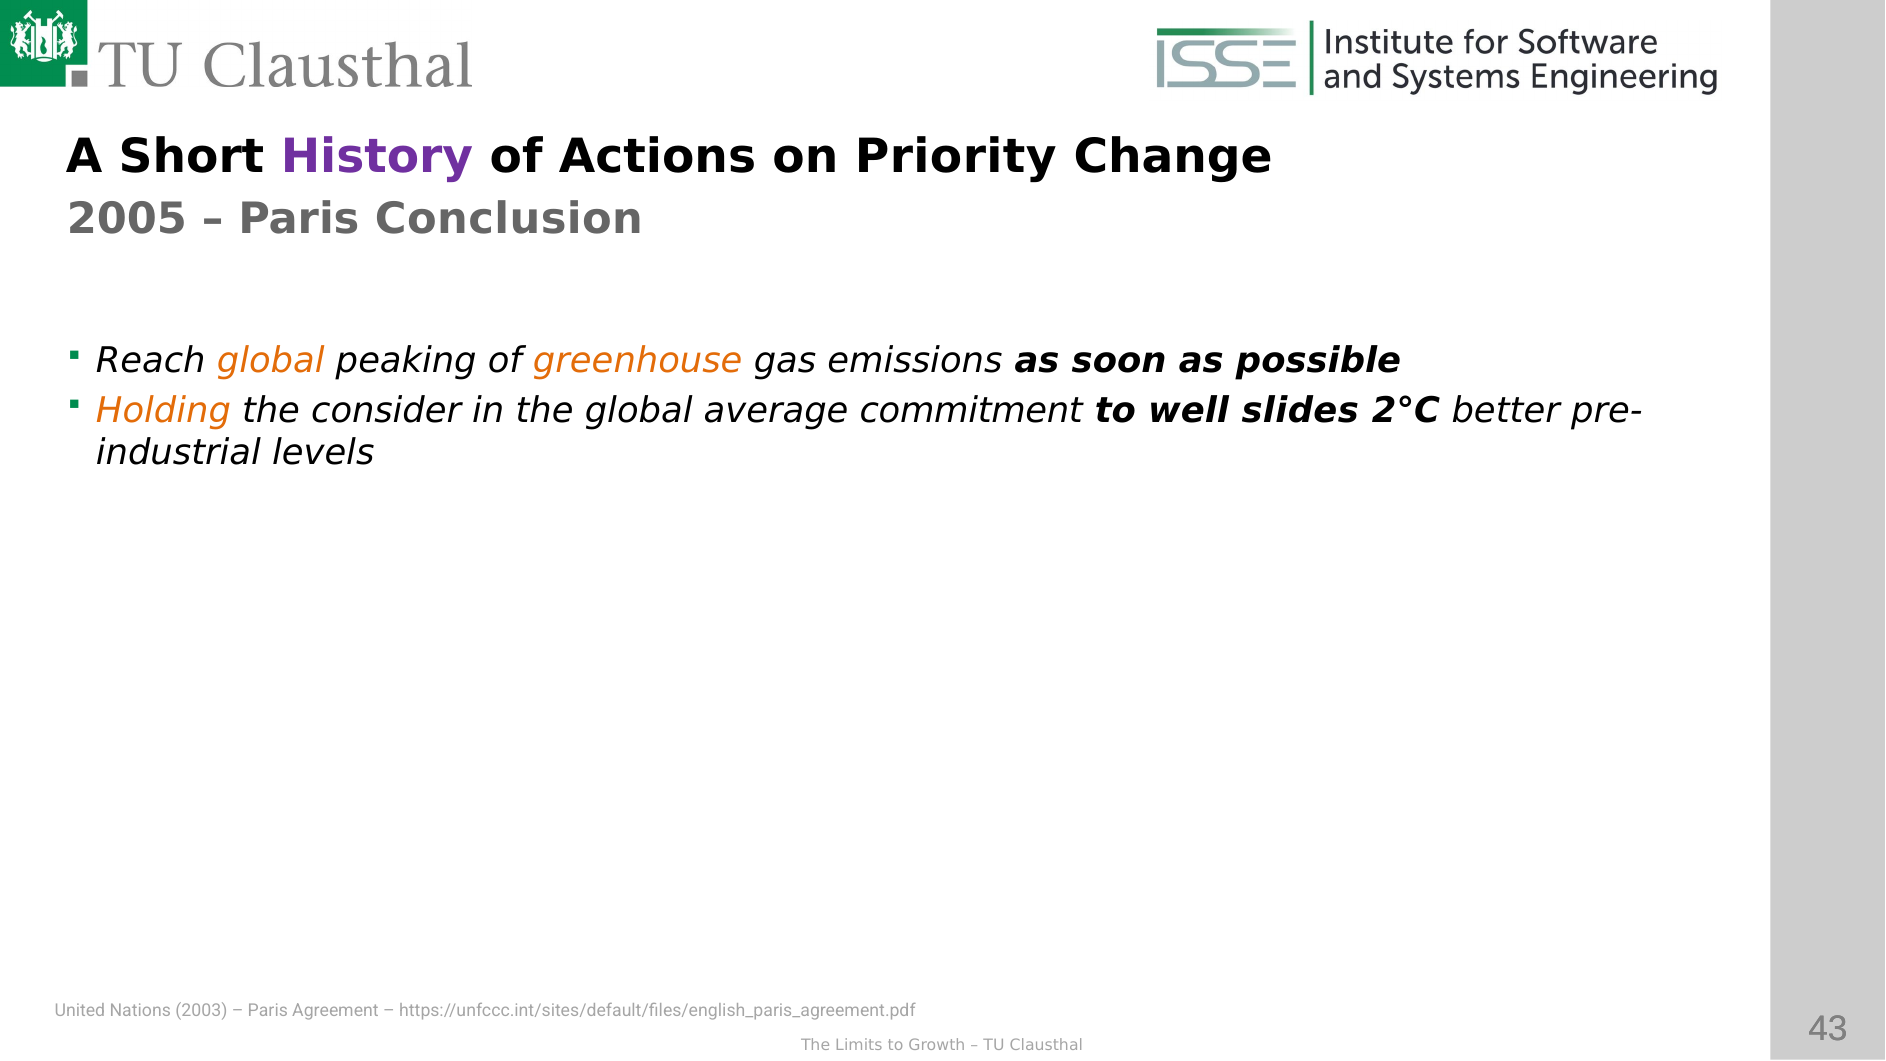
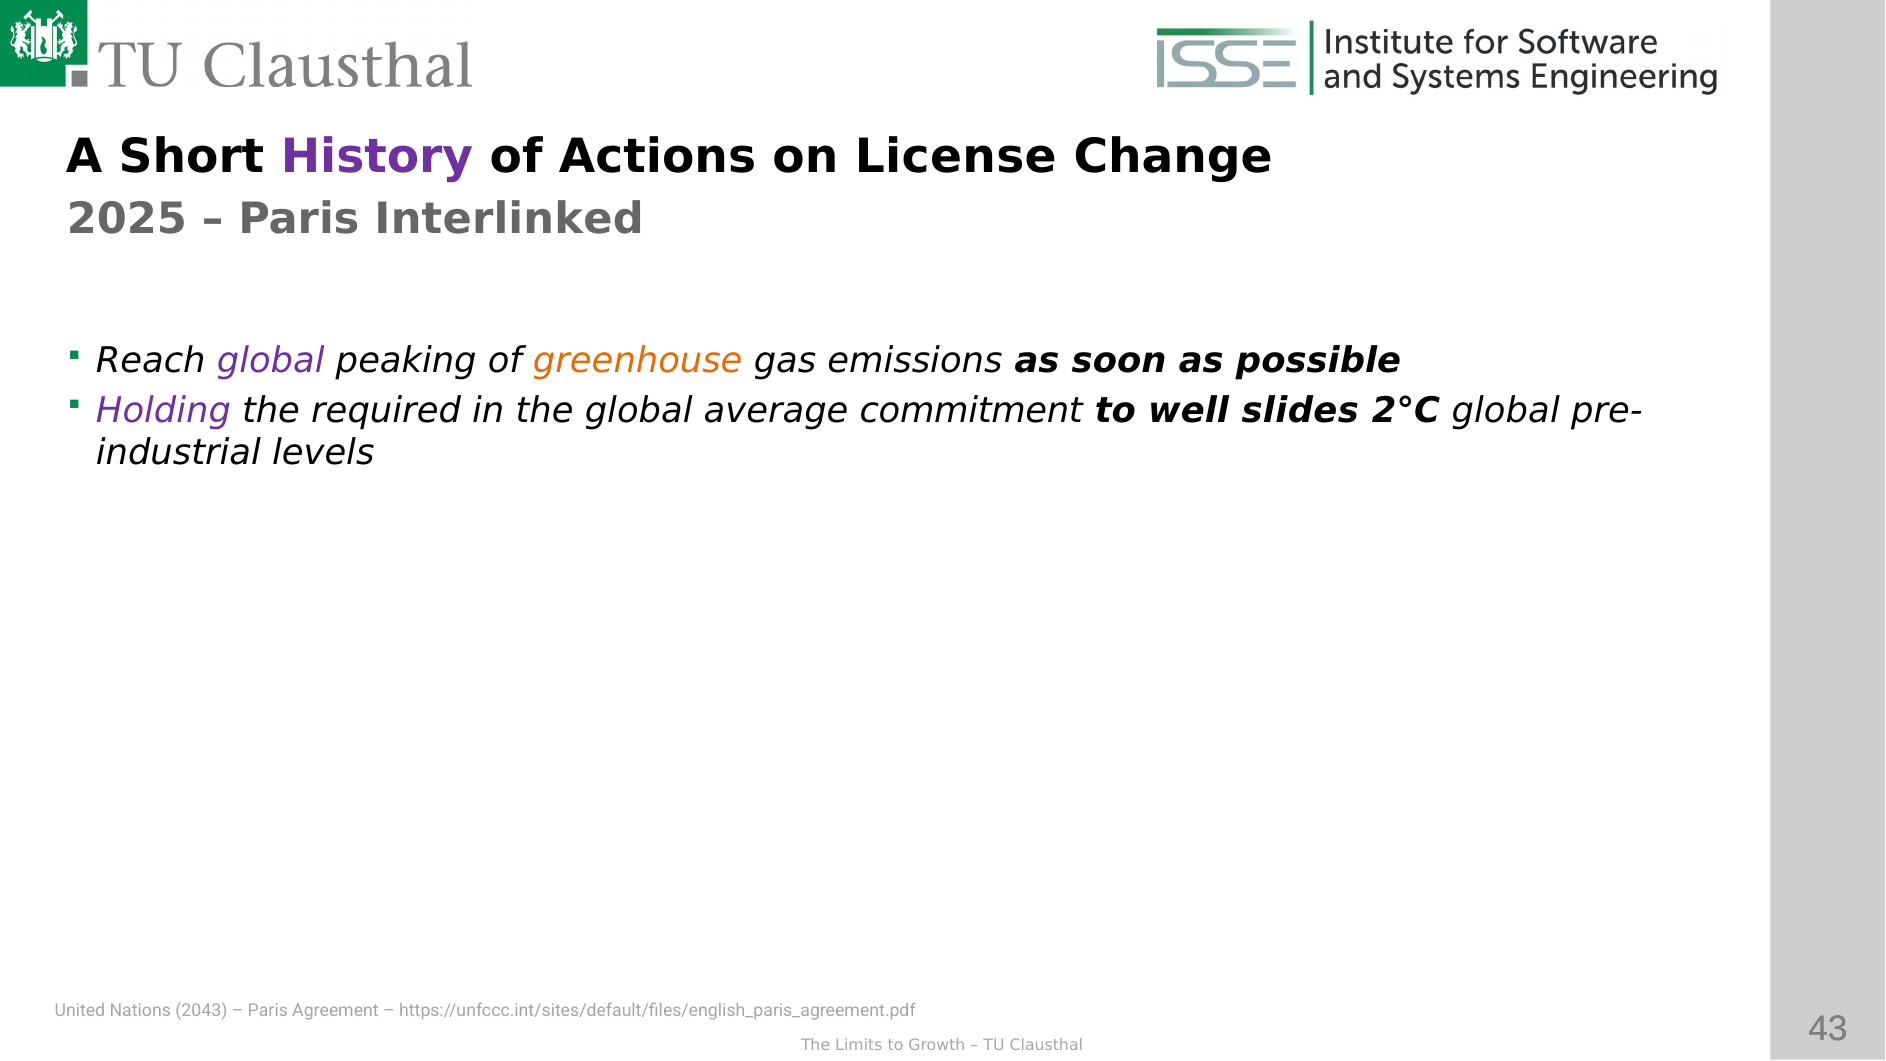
Priority: Priority -> License (956, 157)
2005: 2005 -> 2025 (127, 219)
Conclusion: Conclusion -> Interlinked (509, 219)
global colour: orange -> purple (271, 361)
Holding colour: orange -> purple (163, 411)
consider: consider -> required (386, 411)
2°C better: better -> global (1506, 411)
2003: 2003 -> 2043 (201, 1011)
